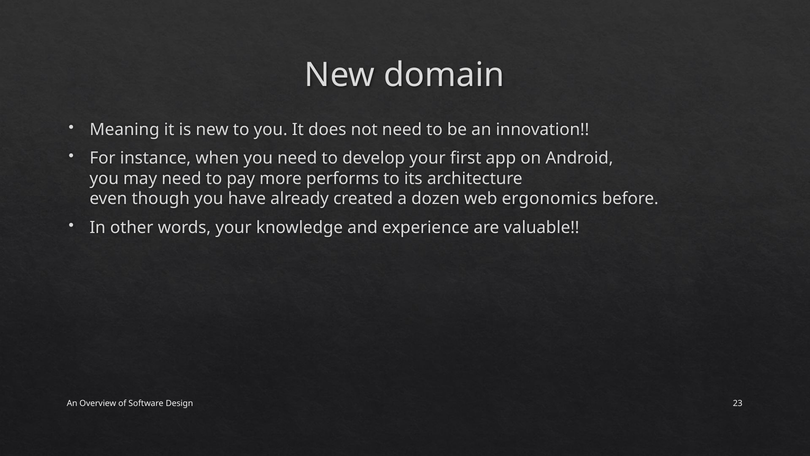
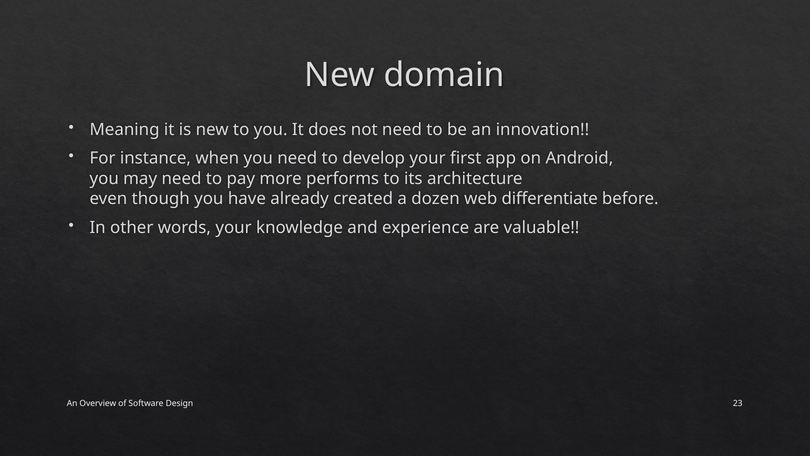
ergonomics: ergonomics -> differentiate (550, 199)
